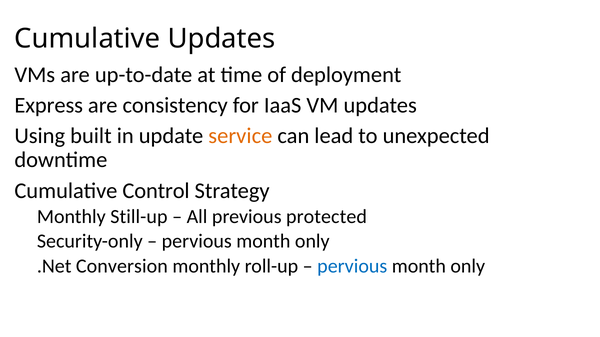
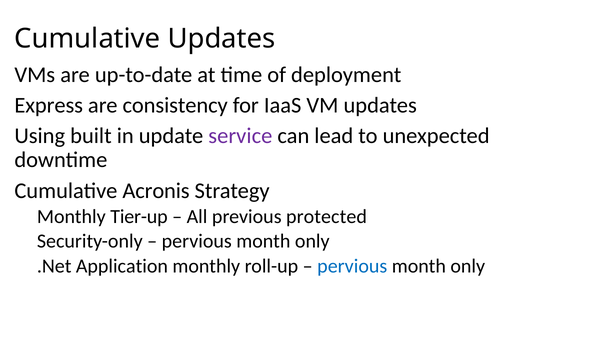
service colour: orange -> purple (240, 136)
Control: Control -> Acronis (156, 191)
Still-up: Still-up -> Tier-up (139, 217)
Conversion: Conversion -> Application (122, 266)
